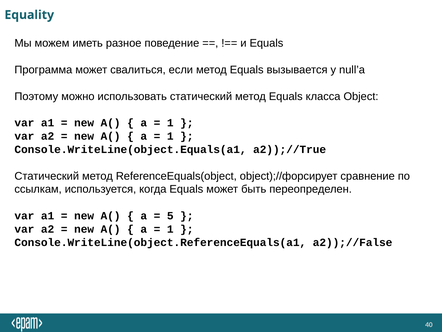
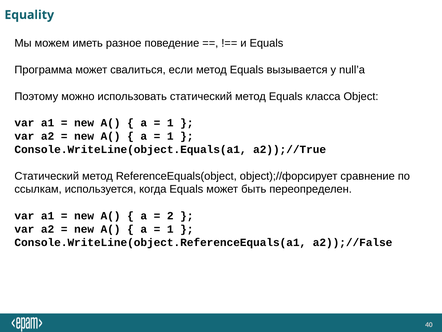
5: 5 -> 2 (170, 216)
